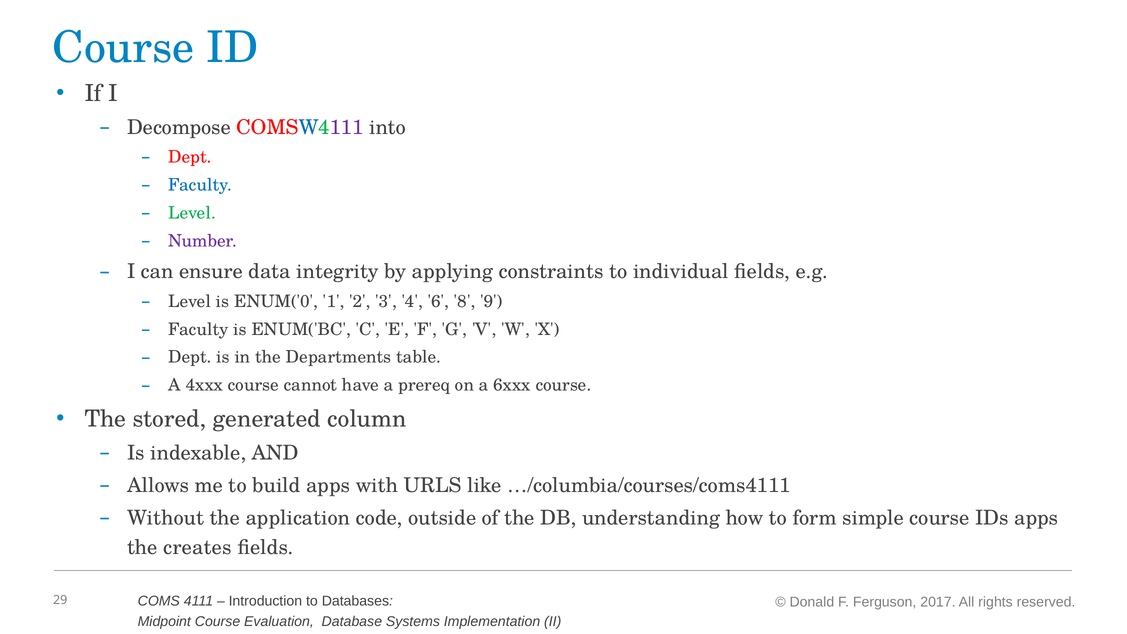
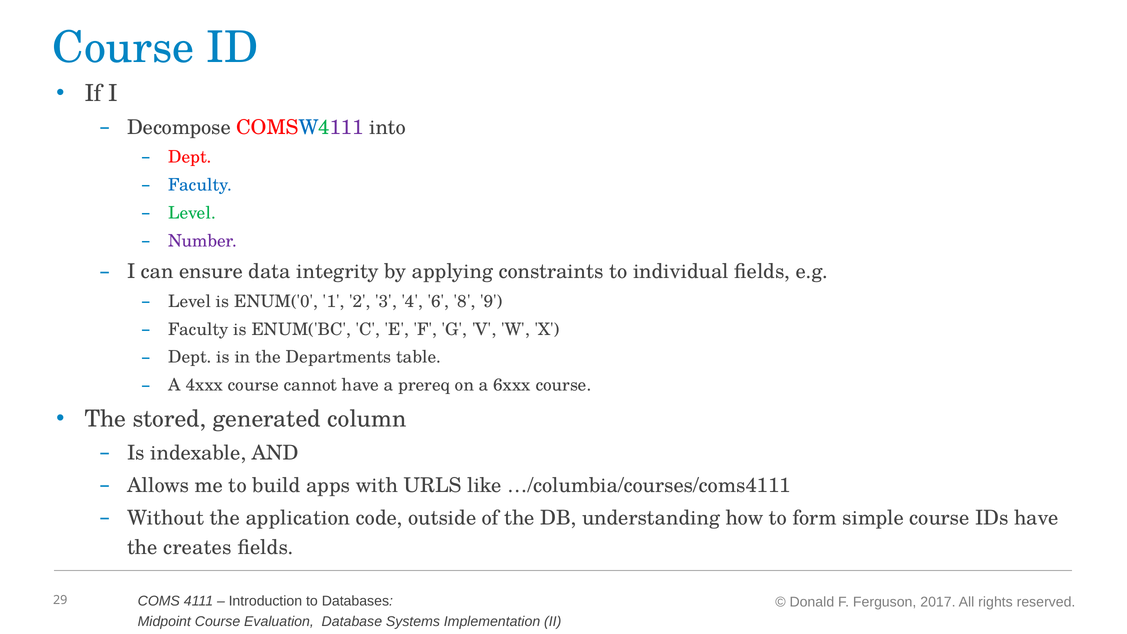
IDs apps: apps -> have (1036, 518)
